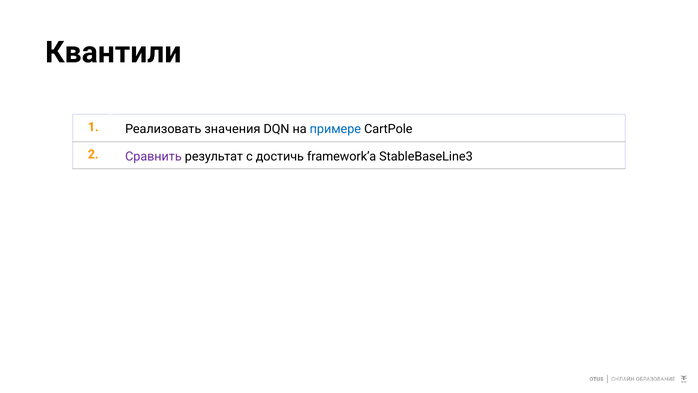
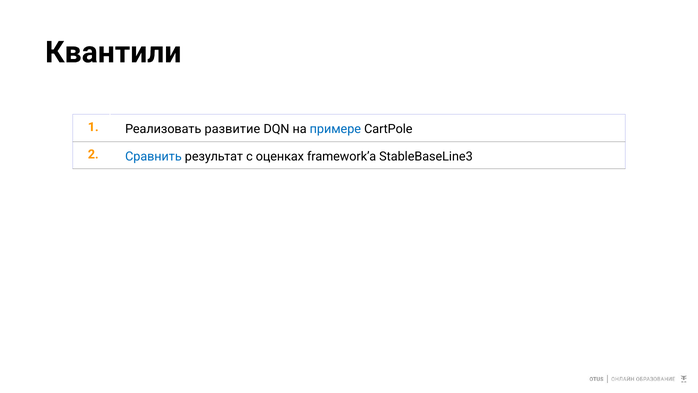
значения: значения -> развитие (232, 129)
Сравнить colour: purple -> blue (153, 156)
достичь: достичь -> оценках (280, 156)
